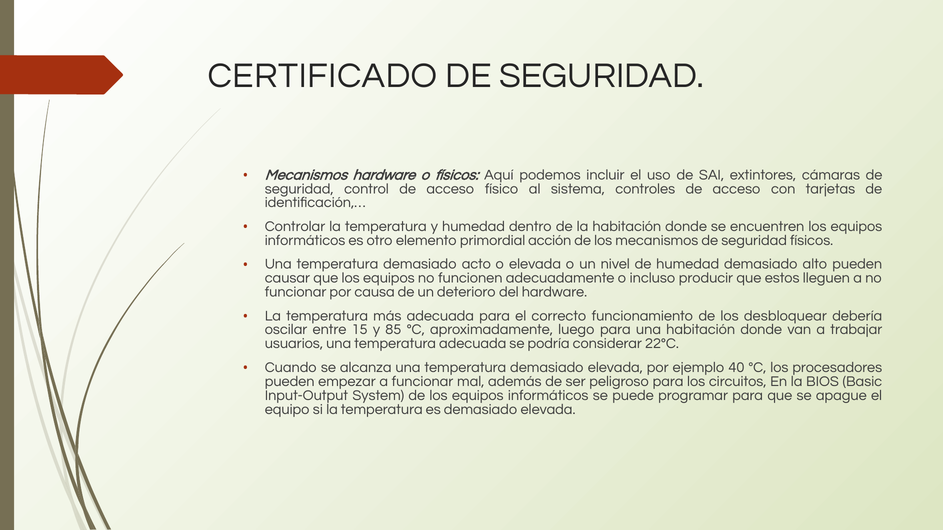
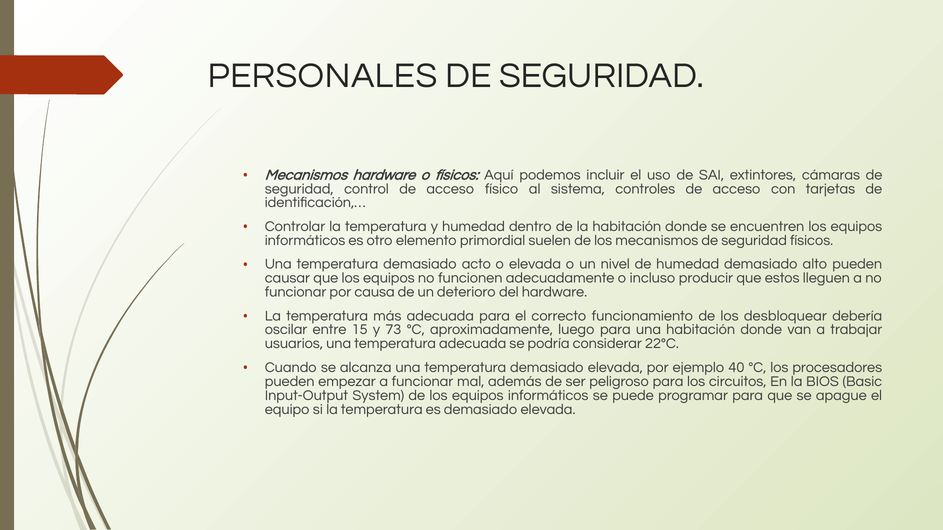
CERTIFICADO: CERTIFICADO -> PERSONALES (323, 76)
acción: acción -> suelen (550, 241)
85: 85 -> 73 (393, 330)
